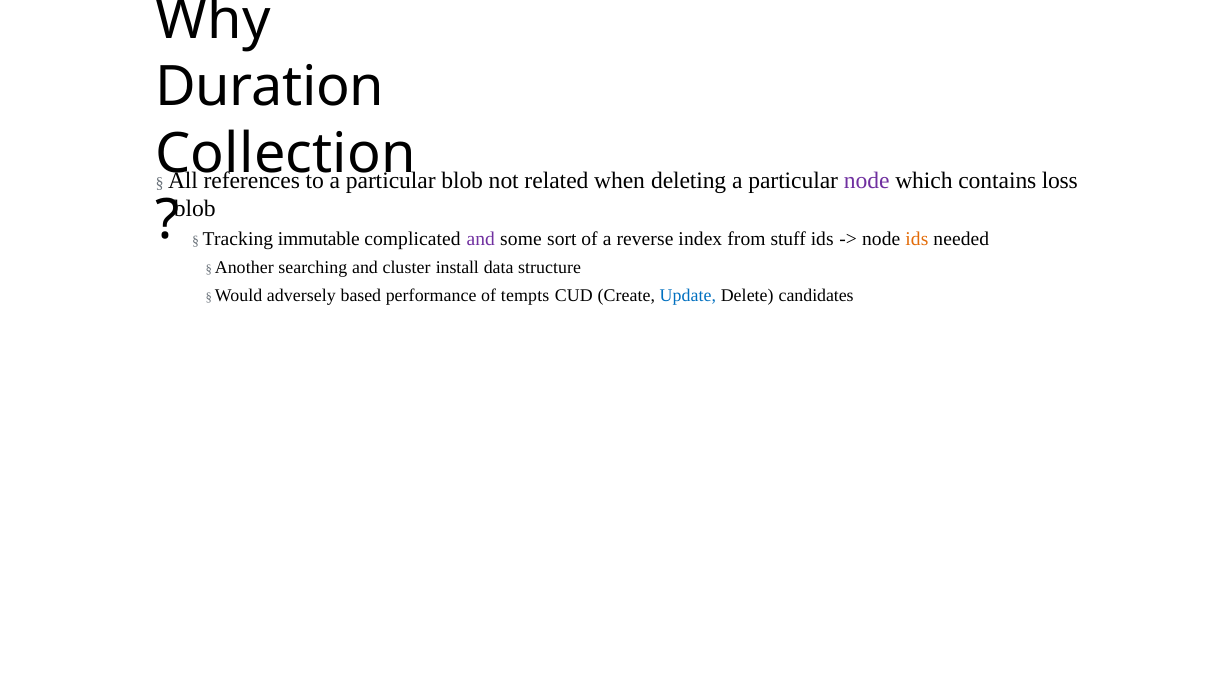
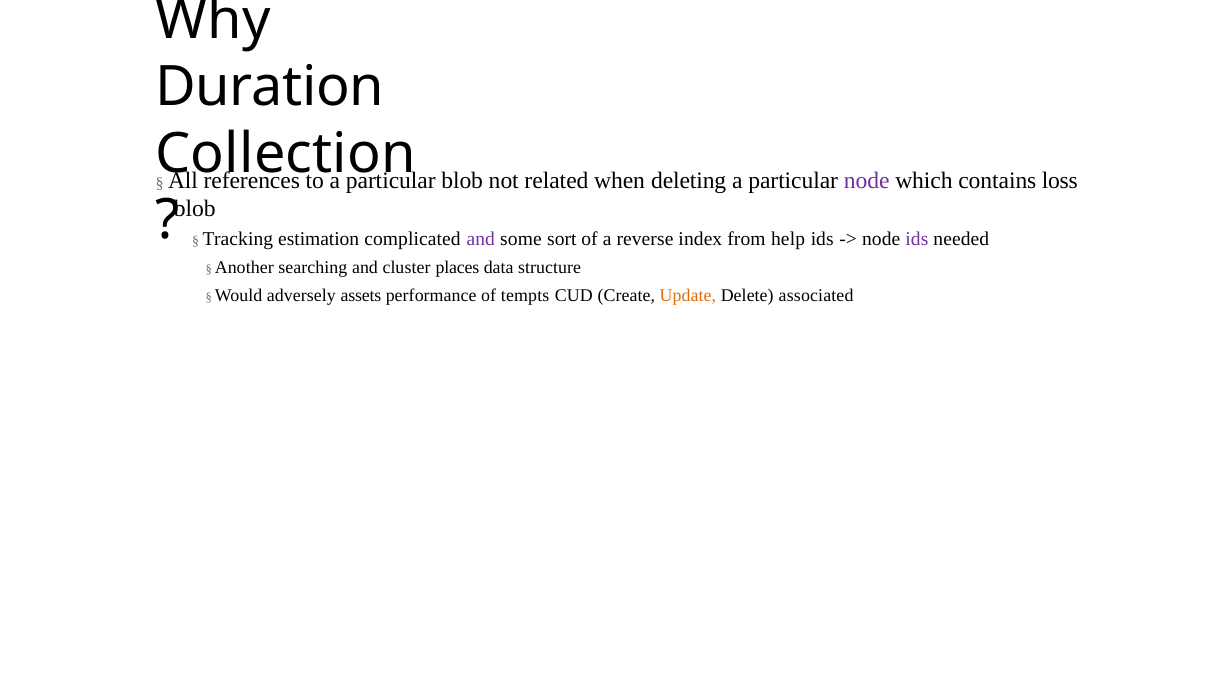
immutable: immutable -> estimation (319, 240)
stuff: stuff -> help (788, 240)
ids colour: orange -> purple (917, 240)
install: install -> places (457, 268)
based: based -> assets (361, 296)
Update colour: blue -> orange (688, 296)
candidates: candidates -> associated (816, 296)
